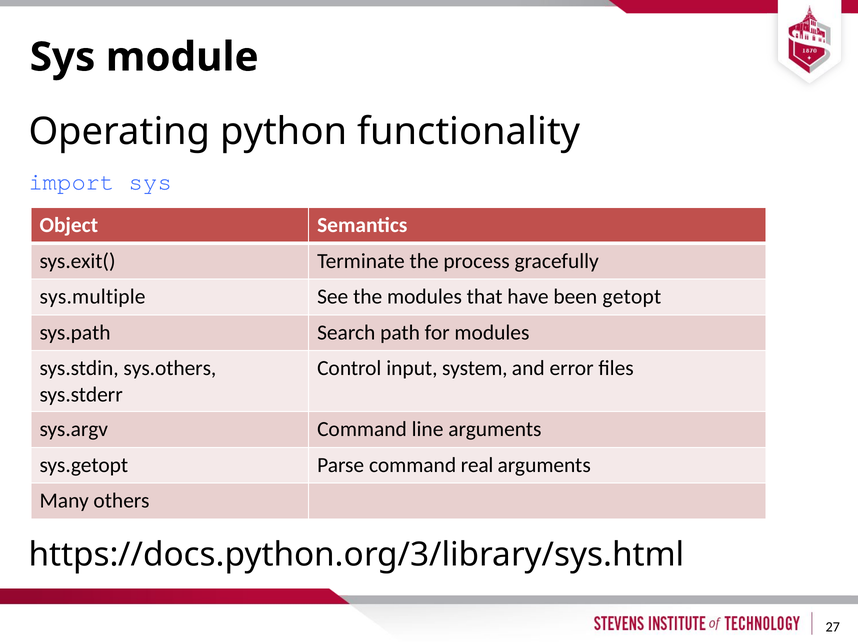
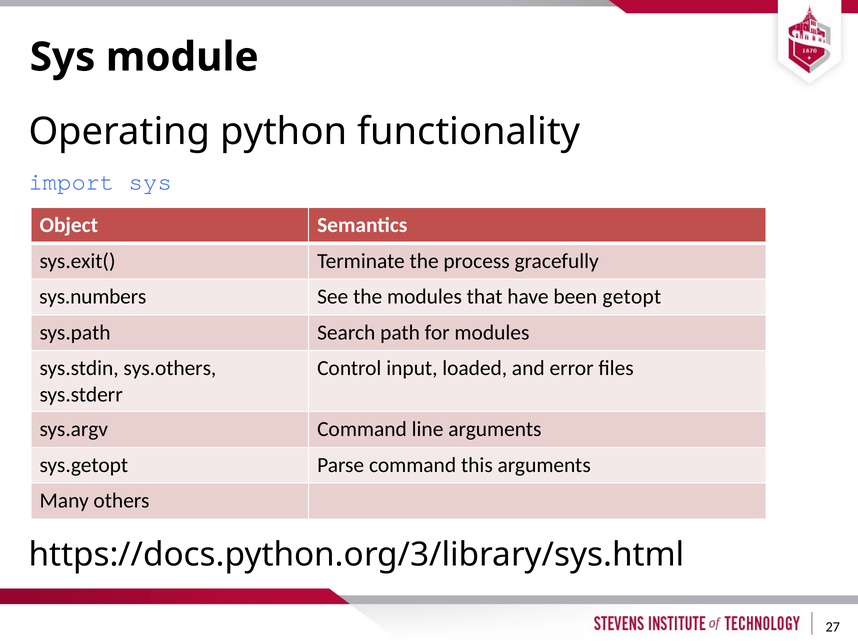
sys.multiple: sys.multiple -> sys.numbers (93, 296)
system: system -> loaded (475, 368)
real: real -> this (477, 465)
